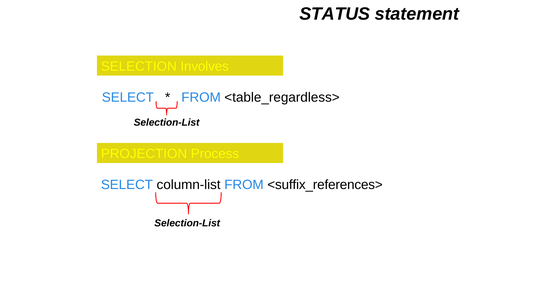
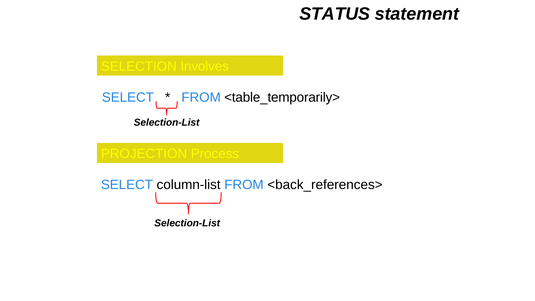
<table_regardless>: <table_regardless> -> <table_temporarily> (282, 97)
<suffix_references>: <suffix_references> -> <back_references> (325, 185)
